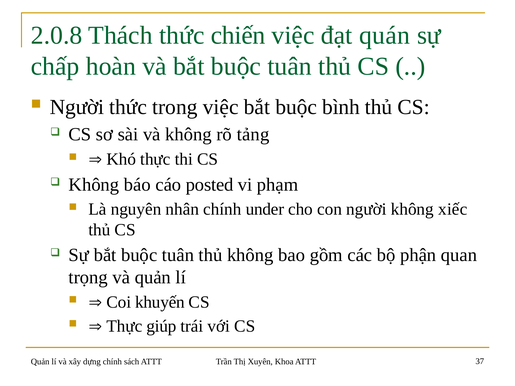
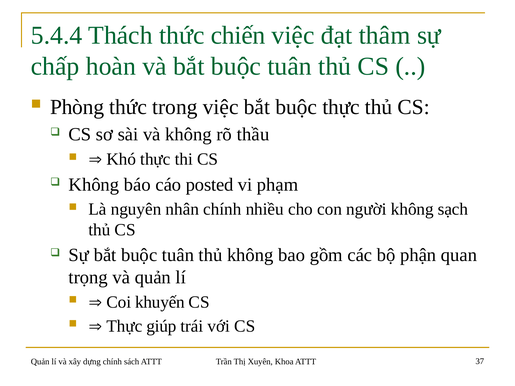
2.0.8: 2.0.8 -> 5.4.4 (57, 35)
quán: quán -> thâm (385, 35)
Người: Người -> Phòng (77, 107)
buộc bình: bình -> thực (341, 107)
tảng: tảng -> thầu (253, 135)
under: under -> nhiều (265, 209)
xiếc: xiếc -> sạch (453, 209)
